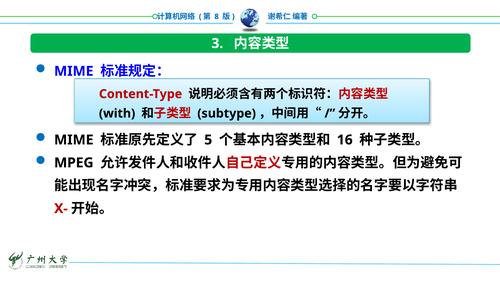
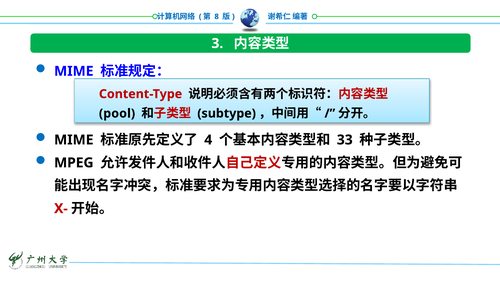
with: with -> pool (117, 114)
5: 5 -> 4 (208, 140)
16: 16 -> 33 (345, 140)
